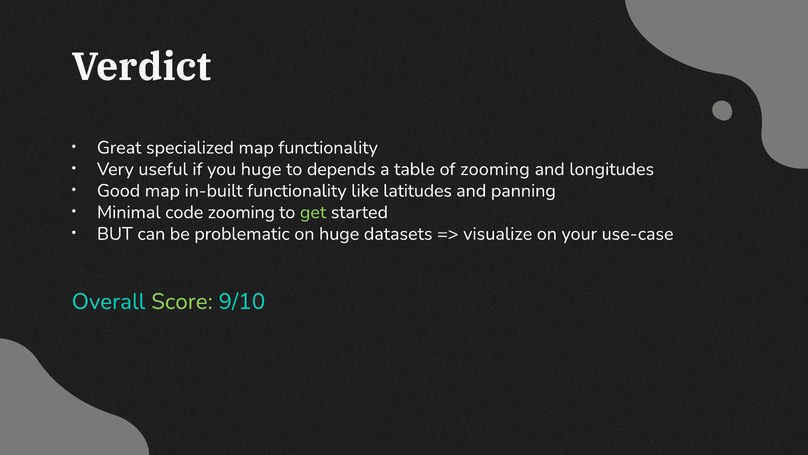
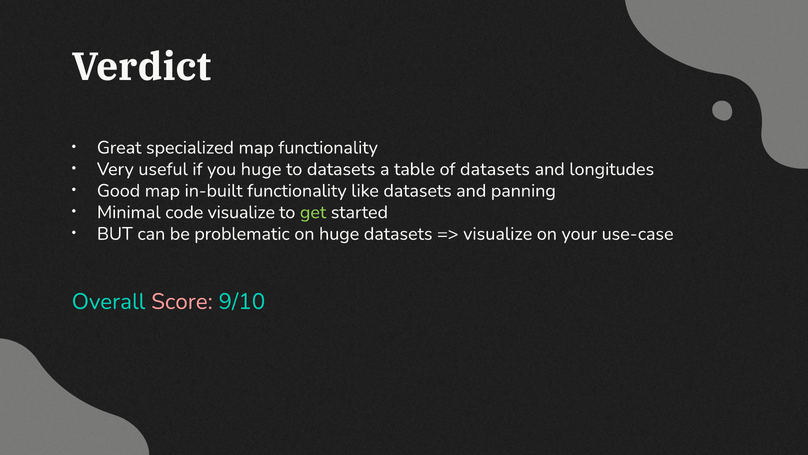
to depends: depends -> datasets (341, 169)
of zooming: zooming -> datasets (495, 169)
like latitudes: latitudes -> datasets (418, 191)
code zooming: zooming -> visualize (241, 212)
Score colour: light green -> pink (182, 301)
